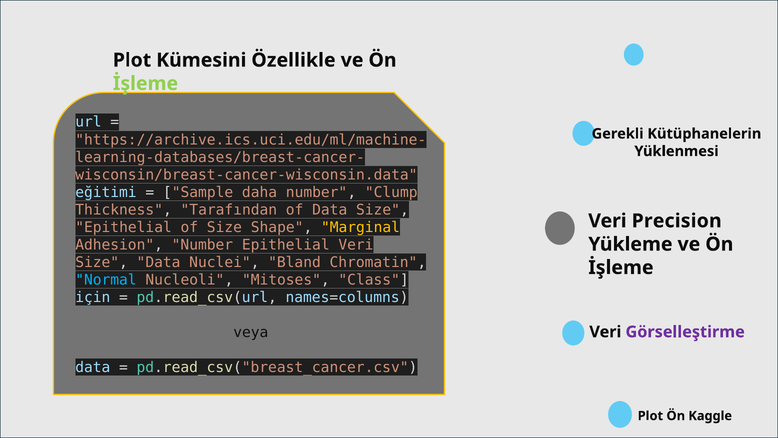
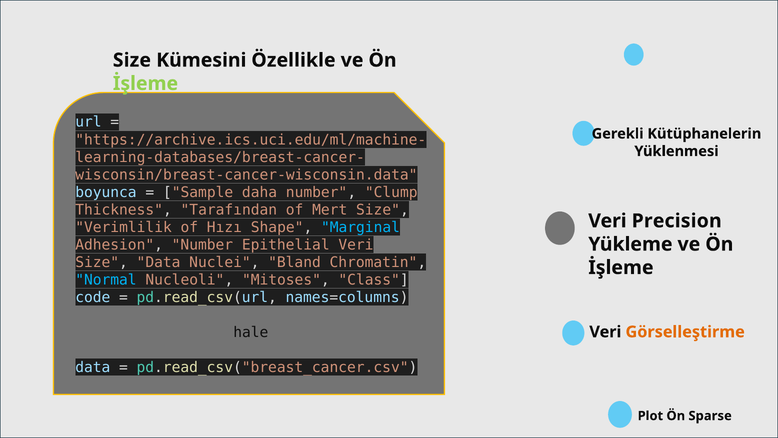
Plot: Plot -> Size (132, 60)
eğitimi: eğitimi -> boyunca (106, 192)
of Data: Data -> Mert (330, 210)
Epithelial: Epithelial -> Verimlilik (124, 227)
of Size: Size -> Hızı (224, 227)
Marginal colour: yellow -> light blue (360, 227)
için: için -> code (93, 297)
veya: veya -> hale (251, 332)
Görselleştirme colour: purple -> orange (685, 332)
Kaggle: Kaggle -> Sparse (710, 416)
